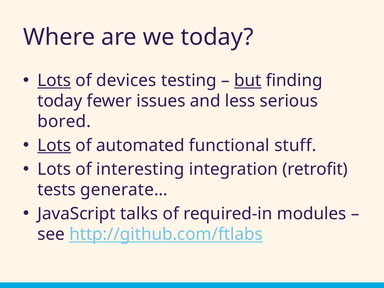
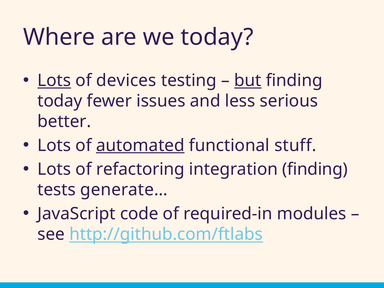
bored: bored -> better (64, 122)
Lots underline: present -> none (54, 145)
automated underline: none -> present (140, 145)
interesting: interesting -> refactoring (140, 169)
integration retrofit: retrofit -> finding (315, 169)
talks: talks -> code (139, 214)
